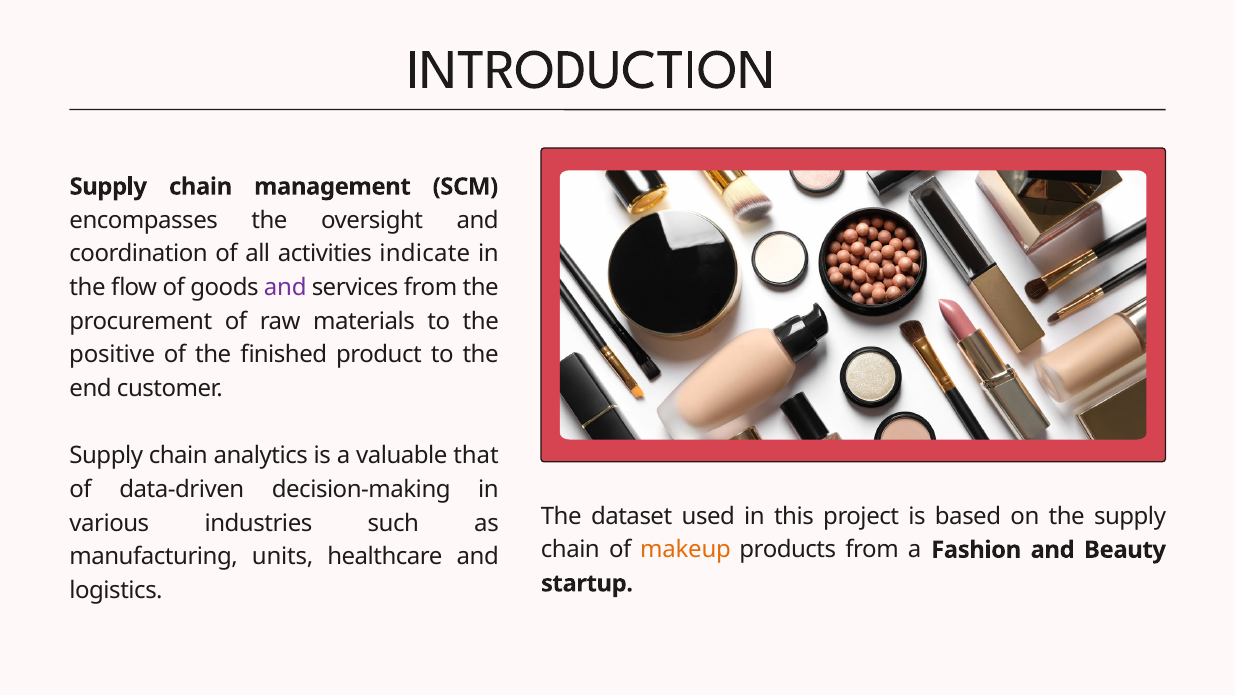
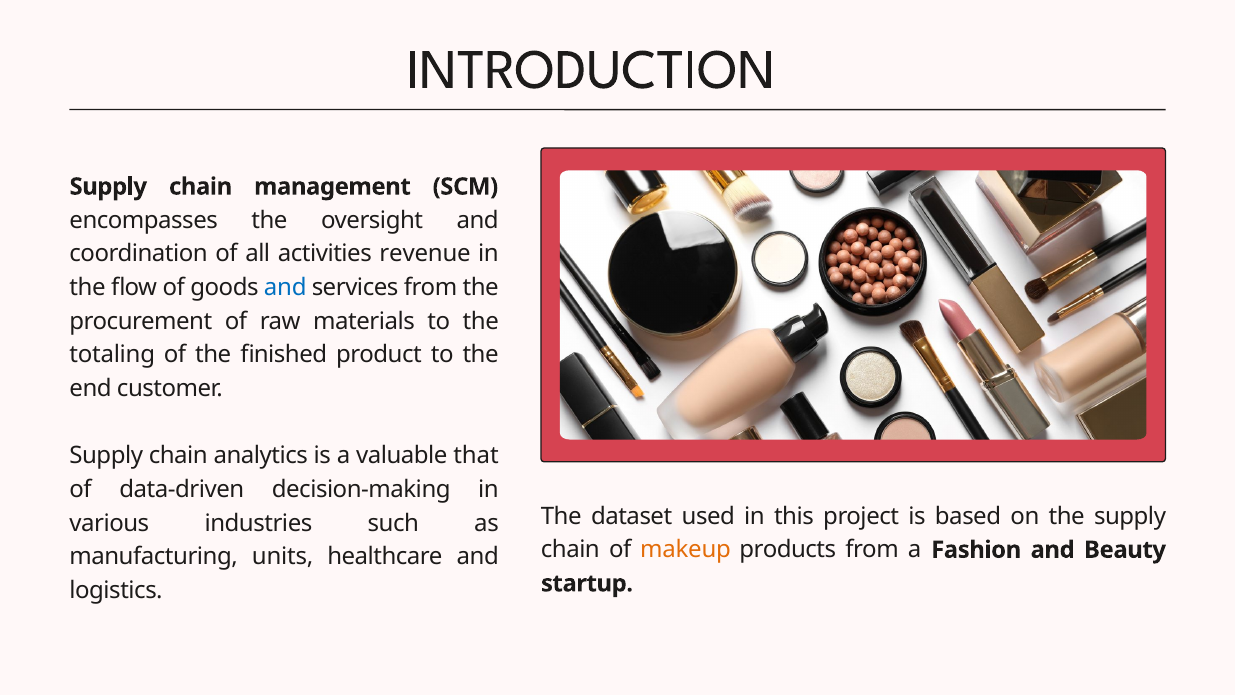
indicate: indicate -> revenue (425, 254)
and colour: purple -> blue (285, 287)
positive: positive -> totaling (112, 355)
